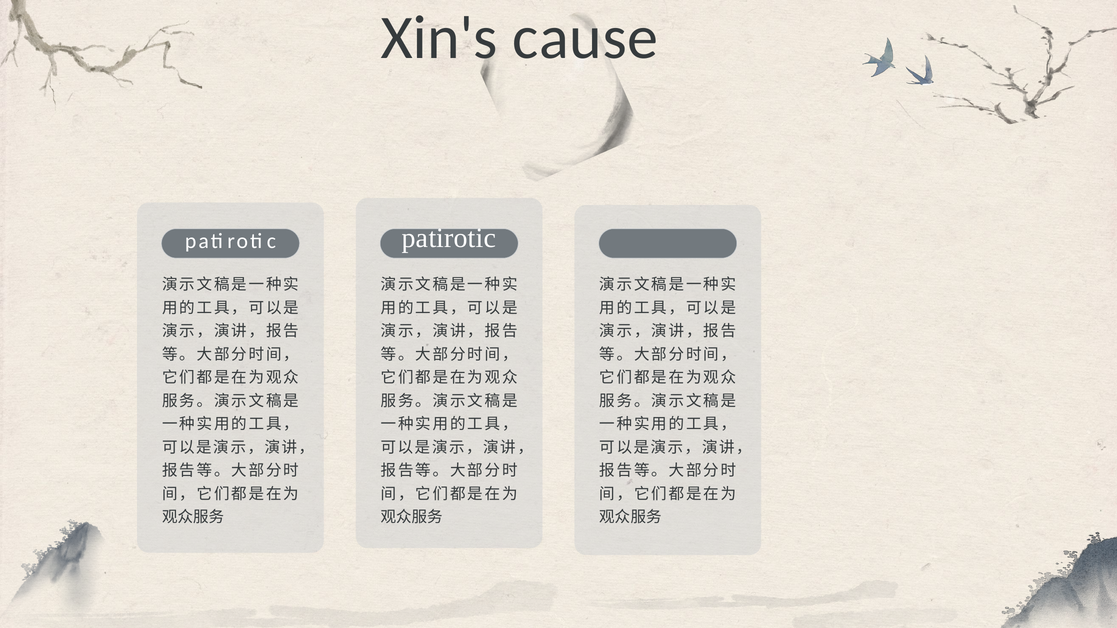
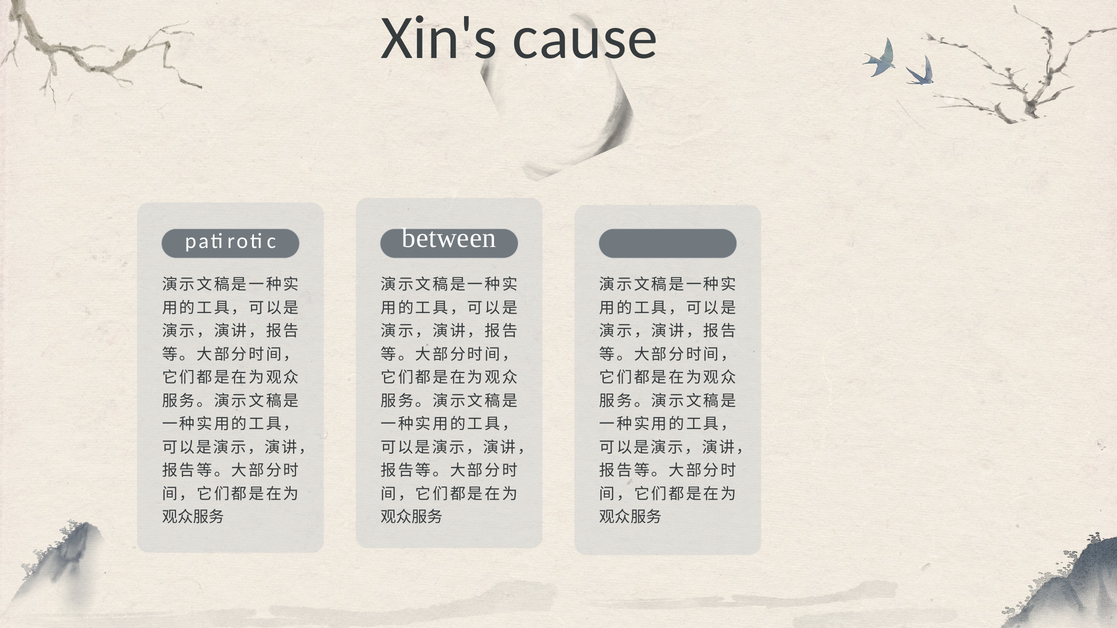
patirotic: patirotic -> between (449, 238)
